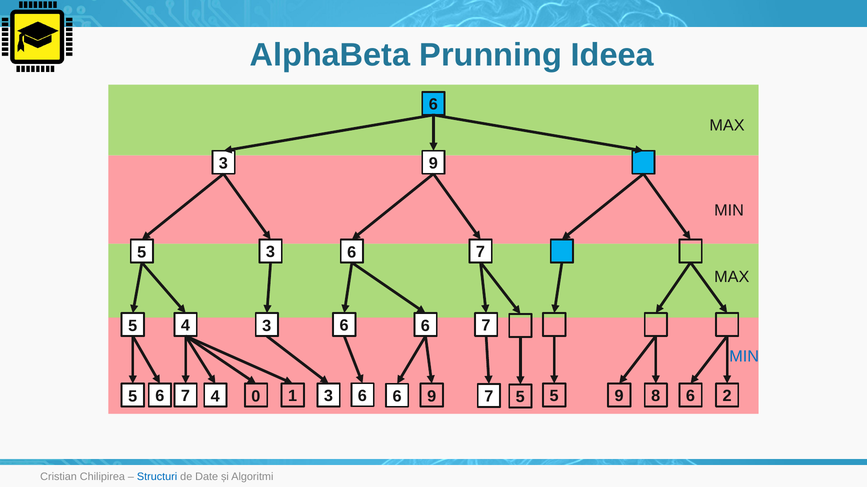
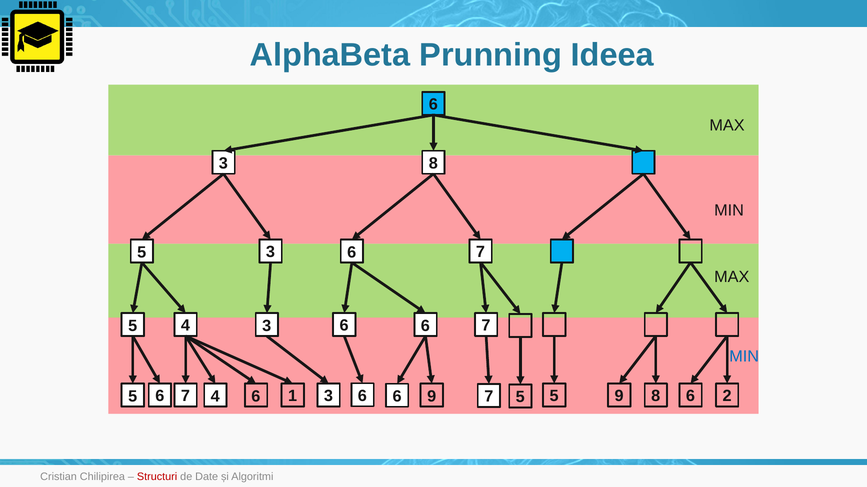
3 9: 9 -> 8 (433, 164)
0: 0 -> 6 (256, 397)
Structuri colour: blue -> red (157, 477)
